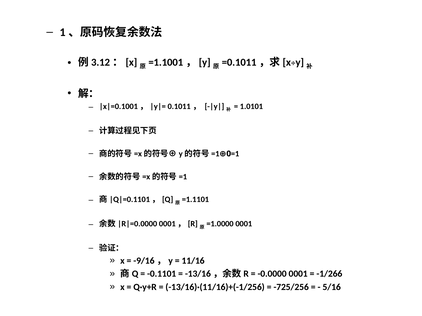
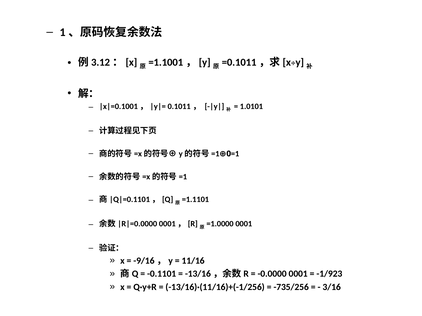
-1/266: -1/266 -> -1/923 (329, 274)
-725/256: -725/256 -> -735/256 (291, 287)
5/16: 5/16 -> 3/16 (332, 287)
